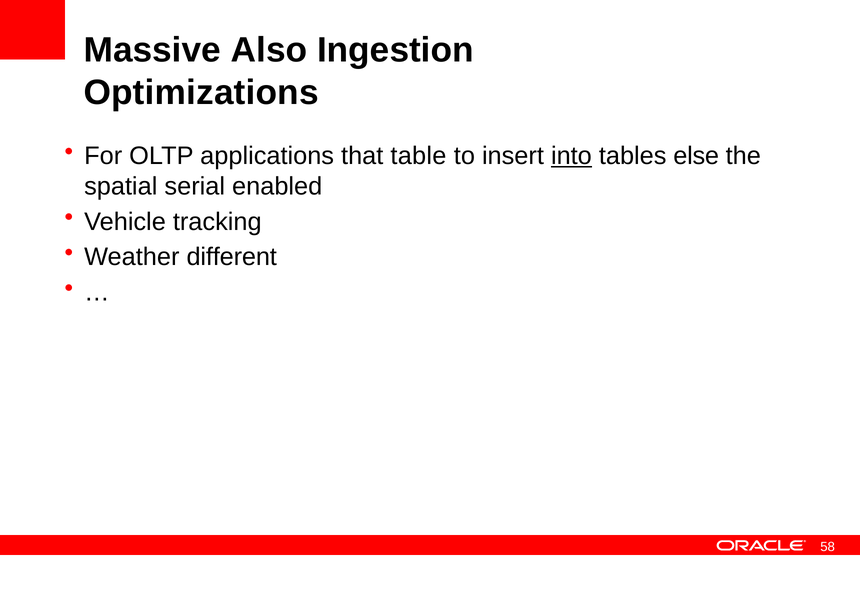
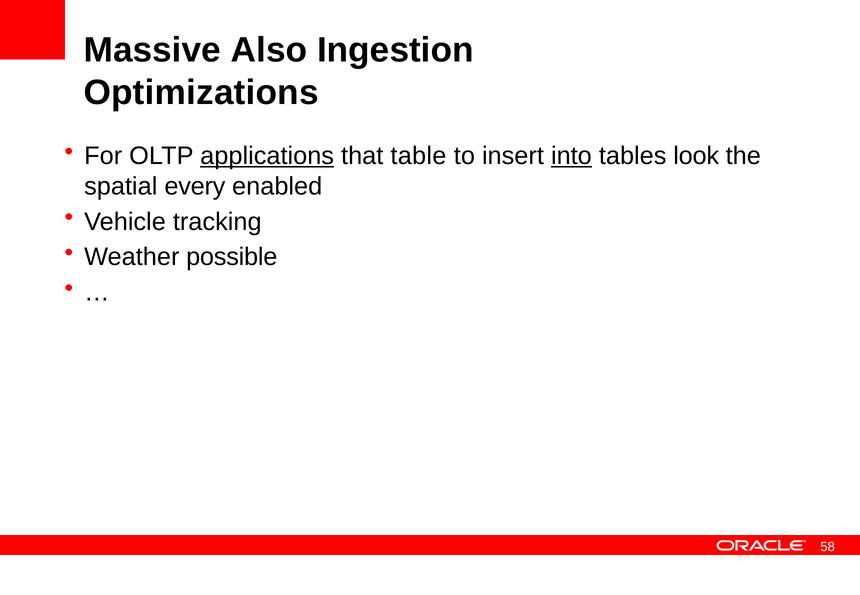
applications underline: none -> present (267, 156)
else: else -> look (696, 156)
serial: serial -> every (195, 186)
different: different -> possible (232, 257)
